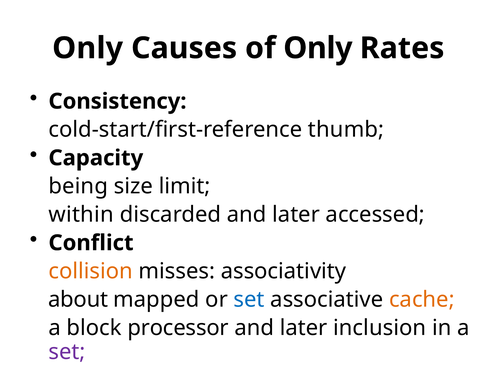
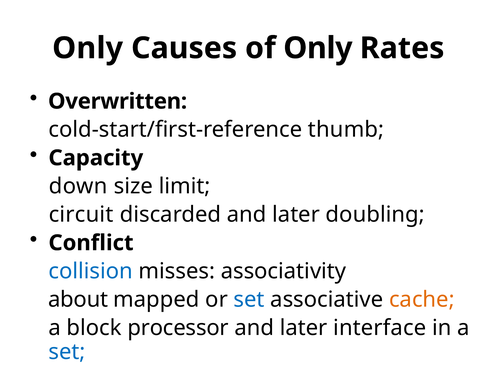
Consistency: Consistency -> Overwritten (118, 101)
being: being -> down (78, 186)
within: within -> circuit (81, 214)
accessed: accessed -> doubling (375, 214)
collision colour: orange -> blue (91, 271)
inclusion: inclusion -> interface (380, 328)
set colour: purple -> blue (67, 351)
